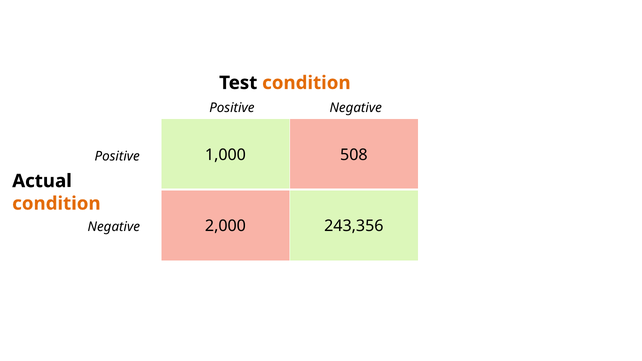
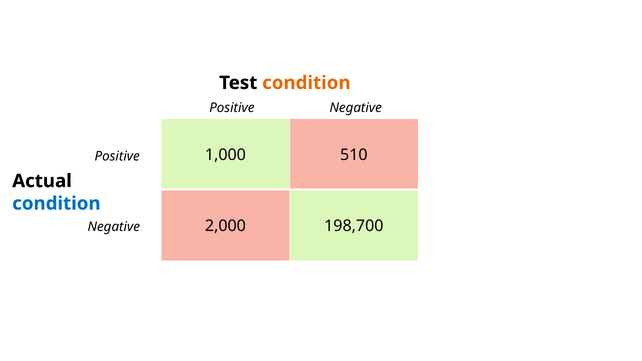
508: 508 -> 510 (354, 155)
condition colour: orange -> blue (56, 204)
243,356: 243,356 -> 198,700 (354, 226)
